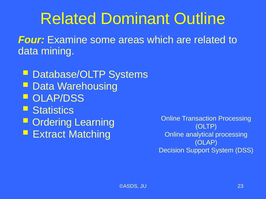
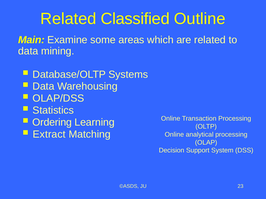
Dominant: Dominant -> Classified (135, 19)
Four: Four -> Main (31, 40)
